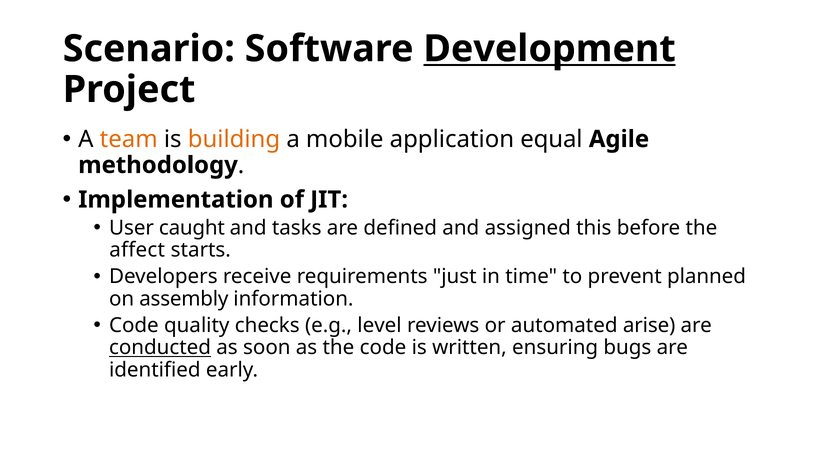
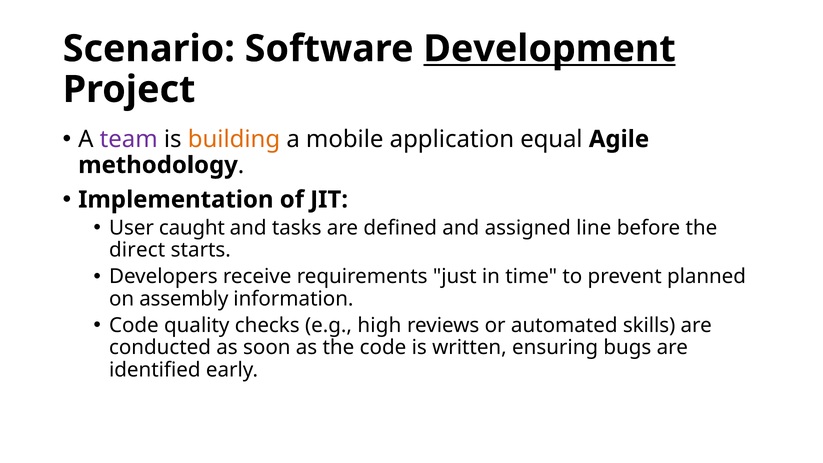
team colour: orange -> purple (129, 139)
this: this -> line (594, 228)
affect: affect -> direct (137, 250)
level: level -> high (379, 325)
arise: arise -> skills (649, 325)
conducted underline: present -> none (160, 348)
